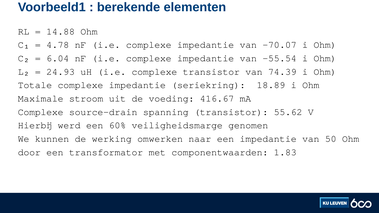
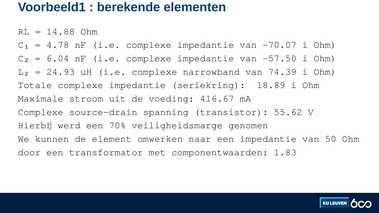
-55.54: -55.54 -> -57.50 (280, 58)
complexe transistor: transistor -> narrowband (211, 72)
60%: 60% -> 70% (117, 125)
werking: werking -> element (112, 139)
